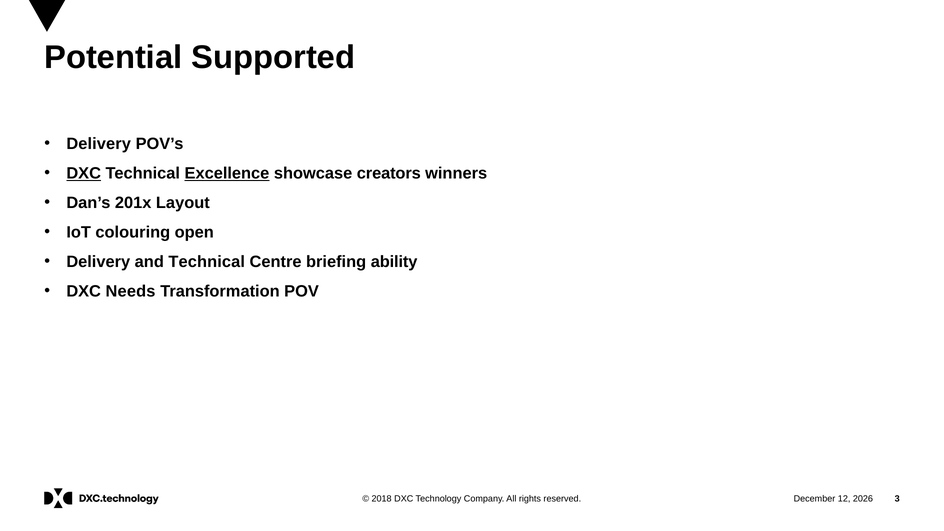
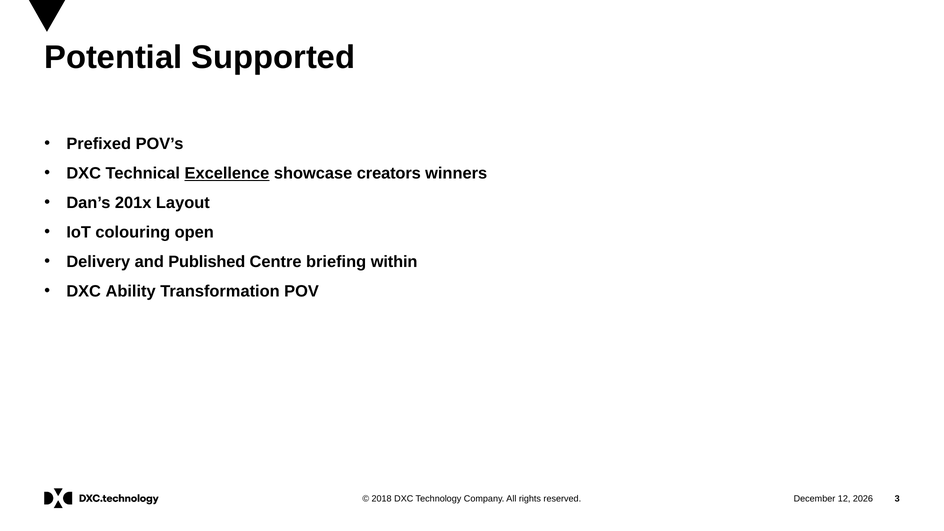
Delivery: Delivery -> Prefixed (99, 144)
DXC underline: present -> none (84, 173)
and Technical: Technical -> Published (207, 262)
ability: ability -> within (394, 262)
Needs: Needs -> Ability (131, 291)
